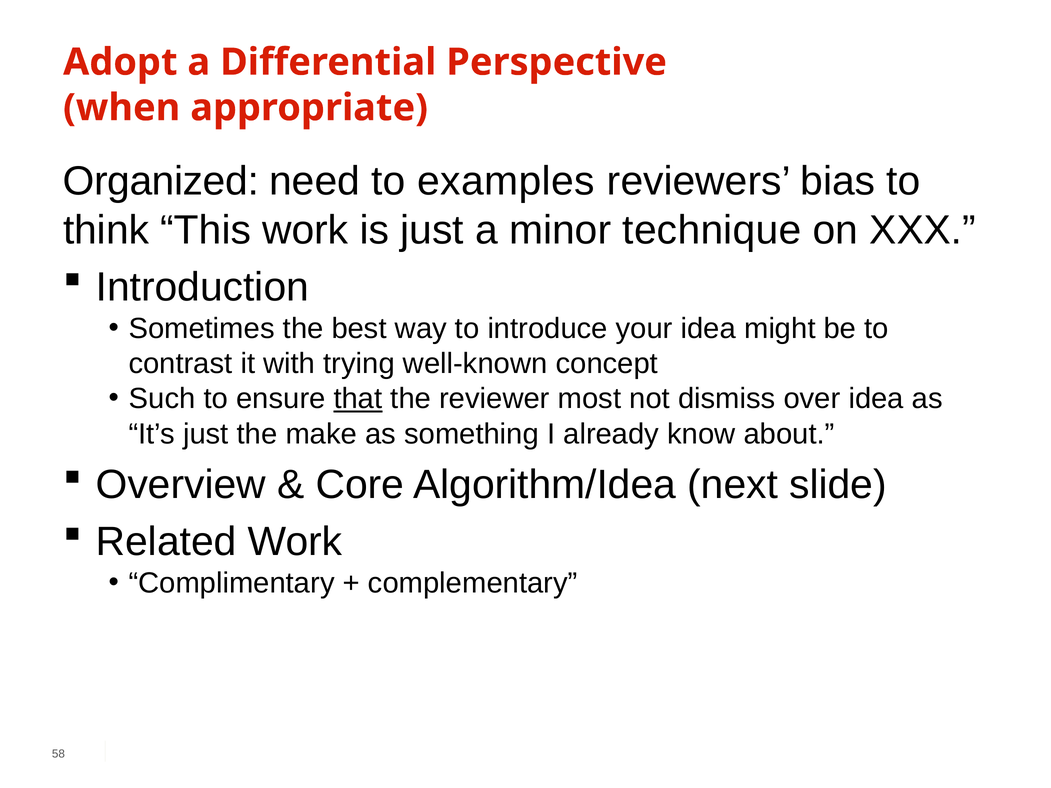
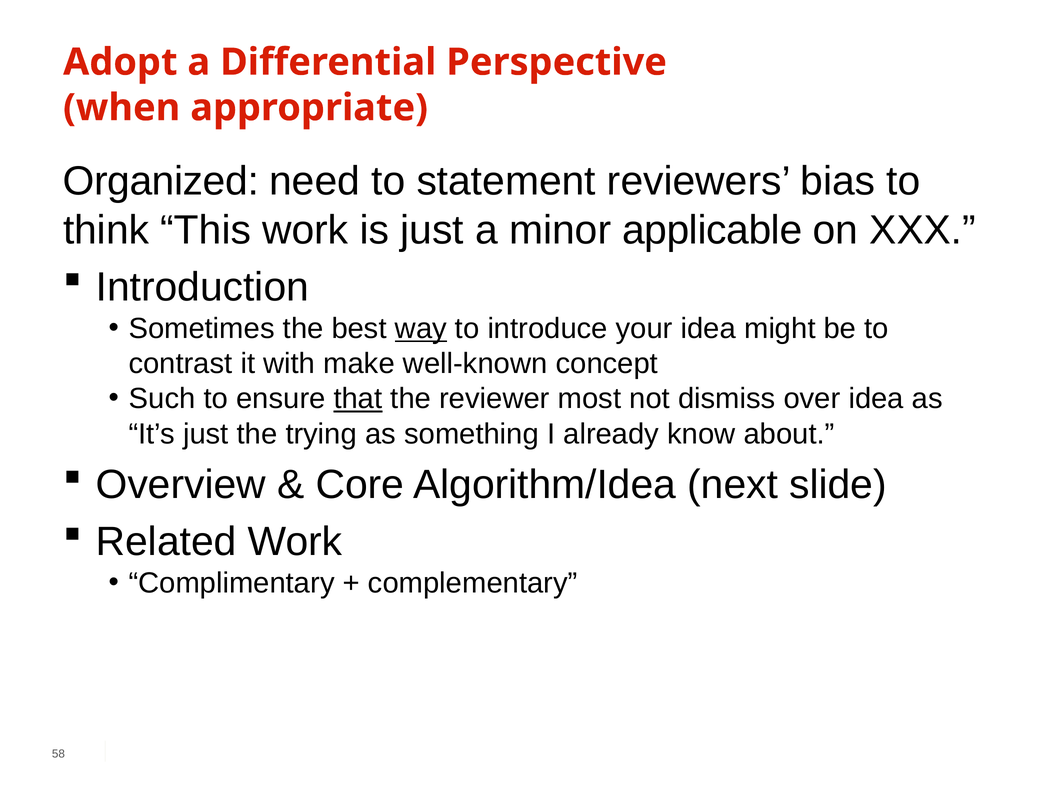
examples: examples -> statement (506, 181)
technique: technique -> applicable (712, 230)
way underline: none -> present (421, 329)
trying: trying -> make (359, 364)
make: make -> trying (321, 434)
